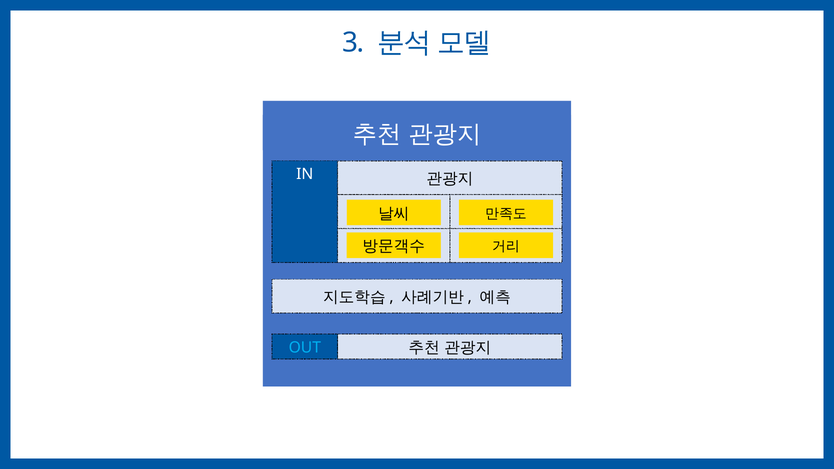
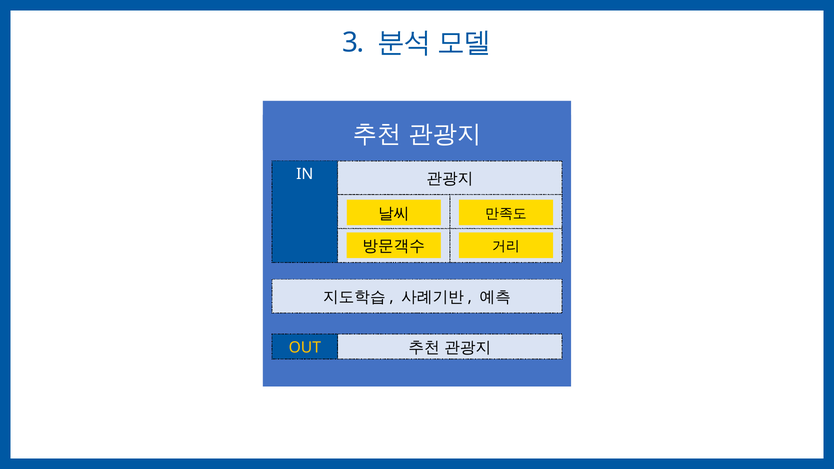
OUT colour: light blue -> yellow (305, 348)
